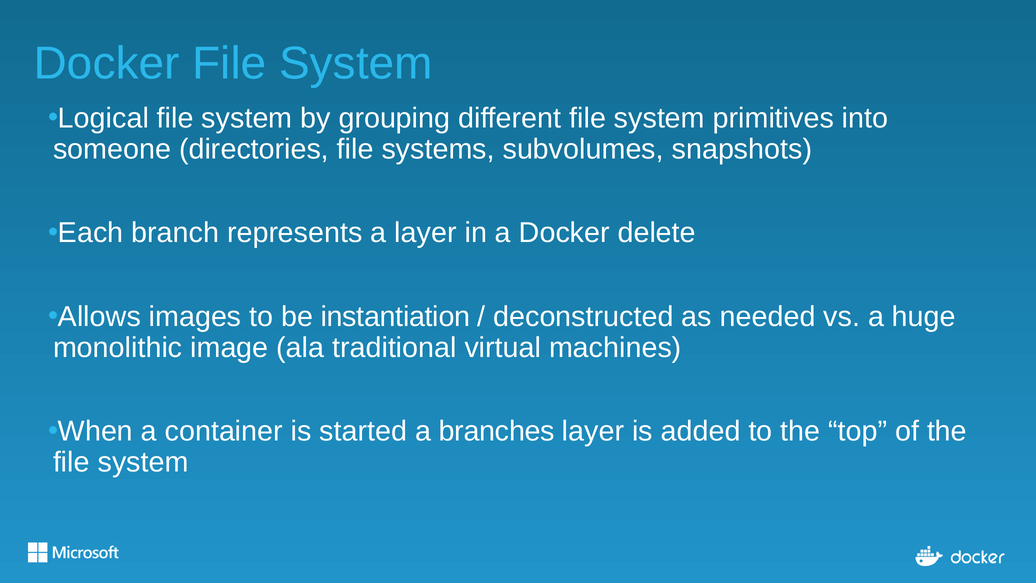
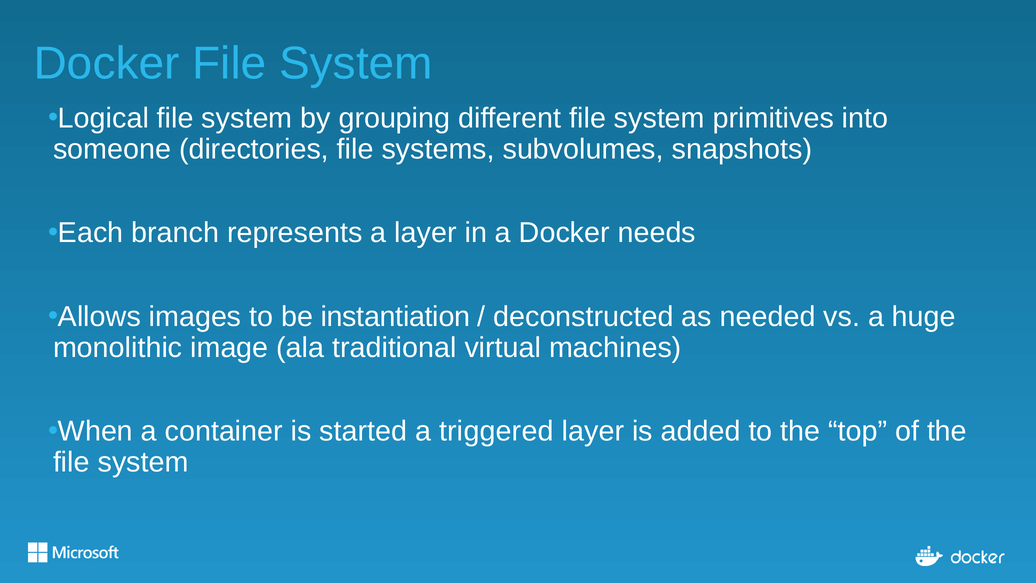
delete: delete -> needs (657, 233)
branches: branches -> triggered (496, 431)
